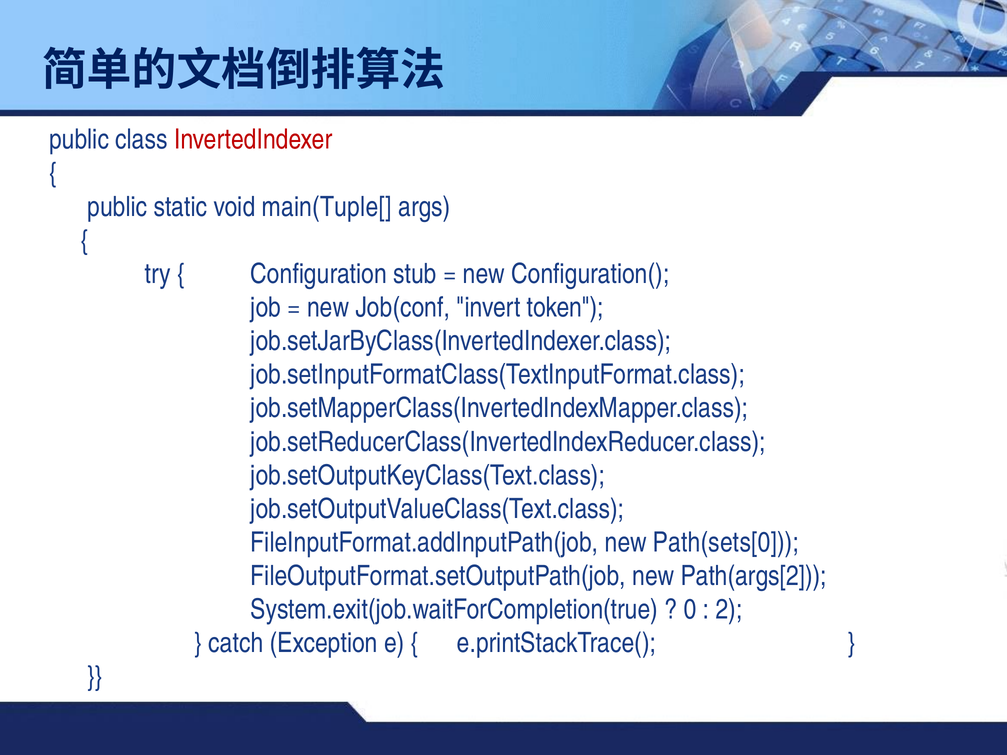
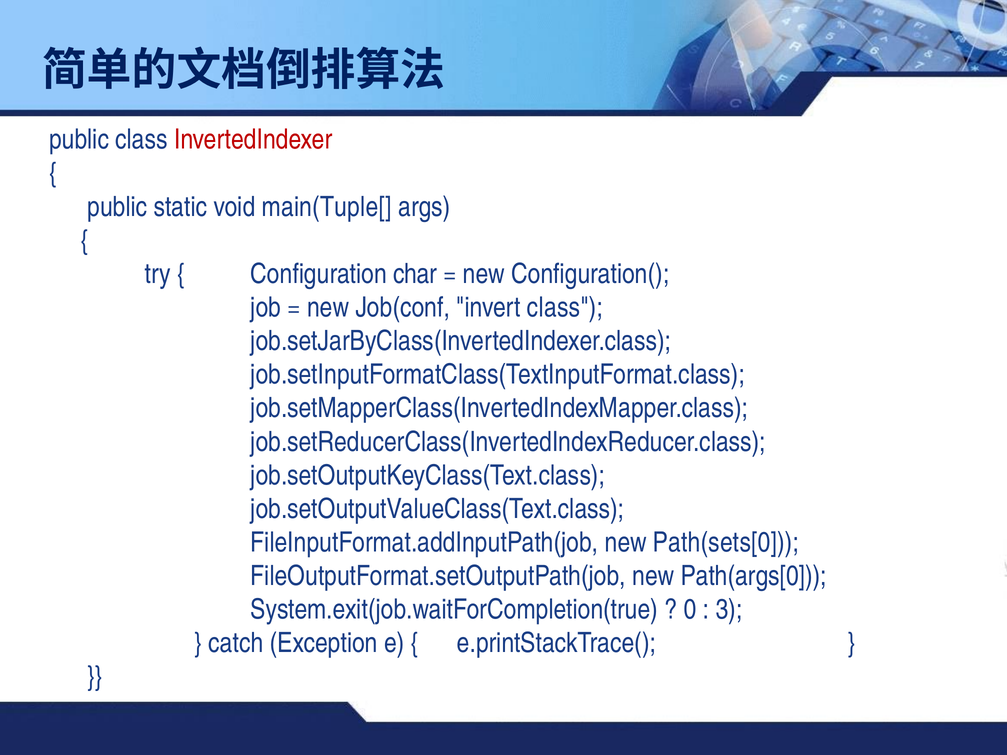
stub: stub -> char (415, 274)
invert token: token -> class (565, 308)
Path(args[2: Path(args[2 -> Path(args[0 (754, 576)
2: 2 -> 3 (729, 610)
